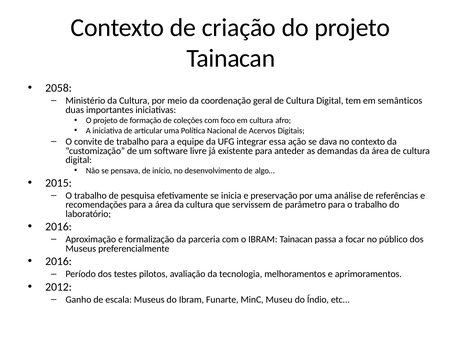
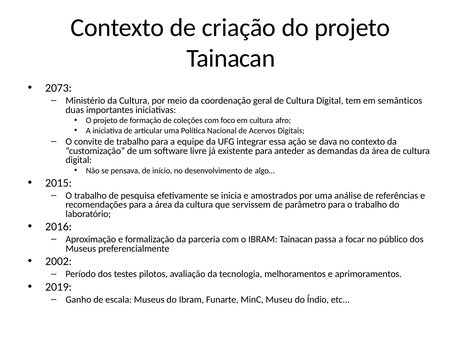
2058: 2058 -> 2073 (59, 88)
preservação: preservação -> amostrados (274, 196)
2016: 2016 -> 2002 (59, 261)
2012: 2012 -> 2019 (59, 287)
